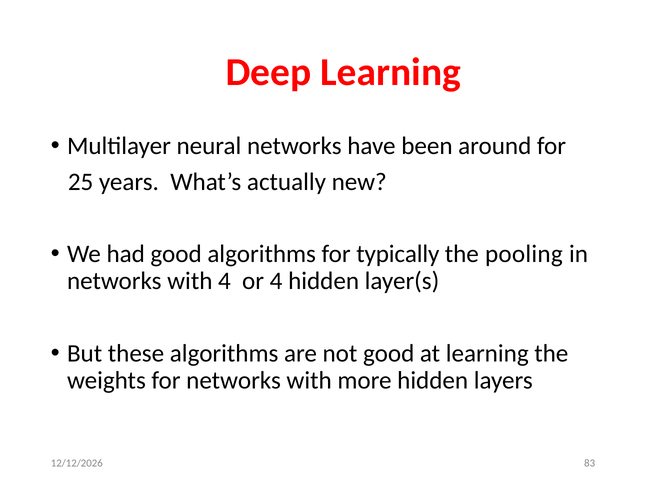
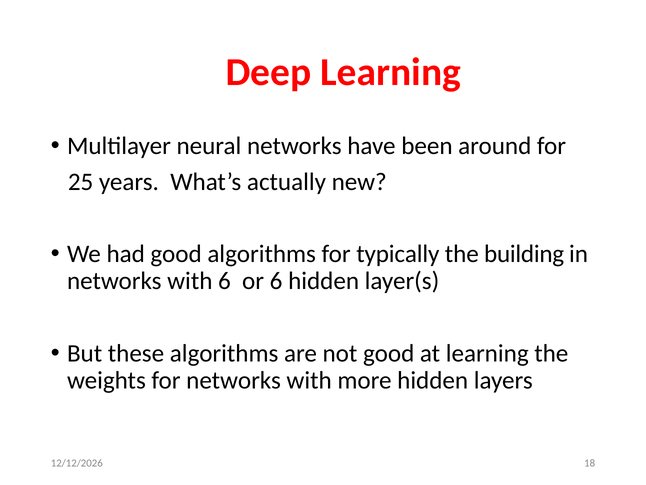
pooling: pooling -> building (524, 254)
with 4: 4 -> 6 (224, 281)
or 4: 4 -> 6 (276, 281)
83: 83 -> 18 (590, 463)
